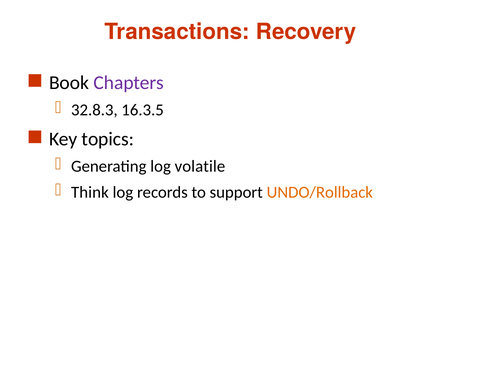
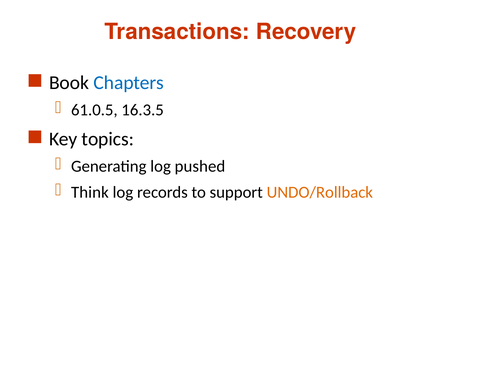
Chapters colour: purple -> blue (129, 83)
32.8.3: 32.8.3 -> 61.0.5 (94, 110)
volatile: volatile -> pushed (200, 166)
